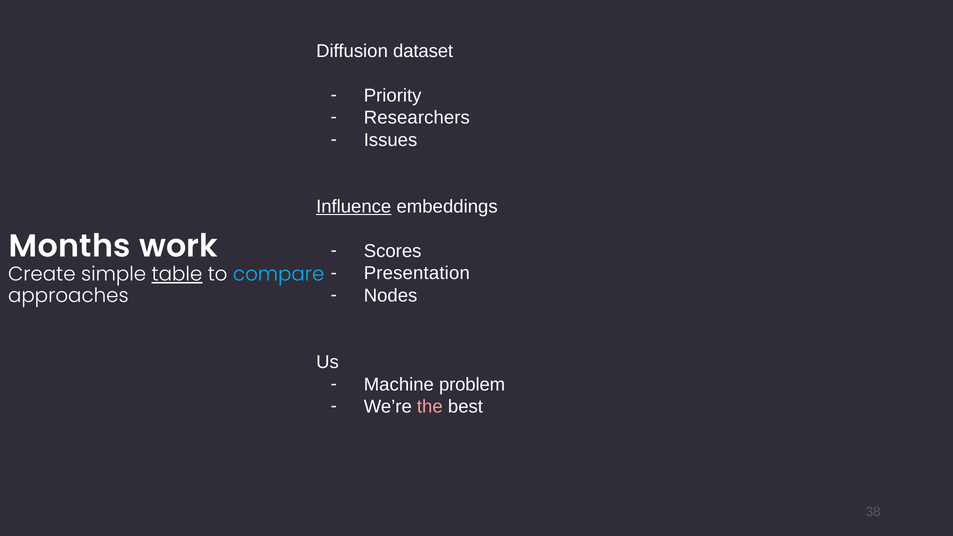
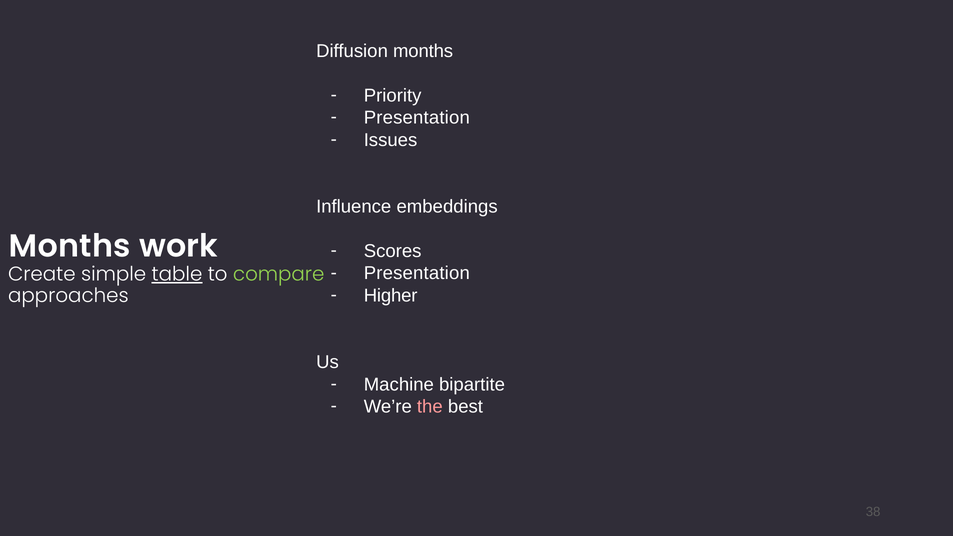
Diffusion dataset: dataset -> months (423, 51)
Researchers: Researchers -> Presentation (417, 118)
Influence underline: present -> none (354, 207)
compare colour: light blue -> light green (279, 274)
Nodes: Nodes -> Higher (391, 296)
problem: problem -> bipartite (472, 385)
